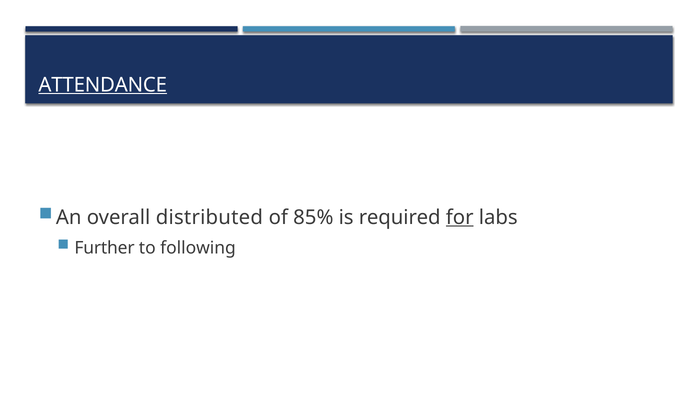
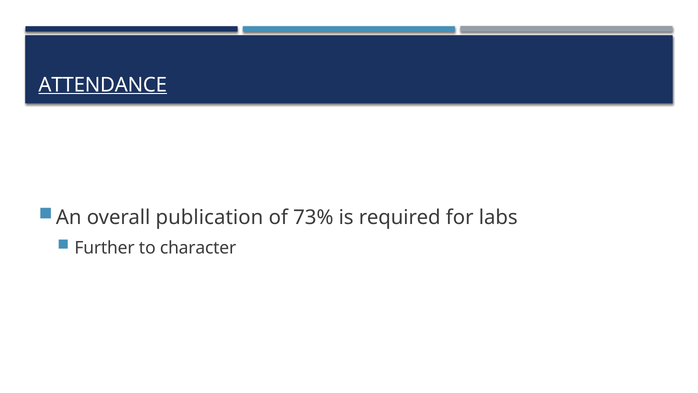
distributed: distributed -> publication (209, 217)
85%: 85% -> 73% (313, 217)
for underline: present -> none (460, 217)
following: following -> character (198, 247)
